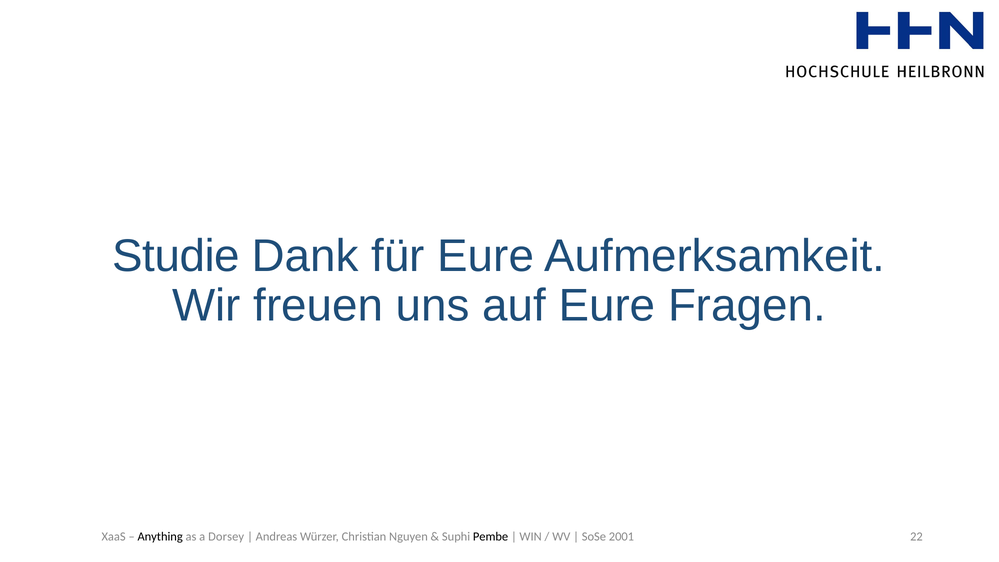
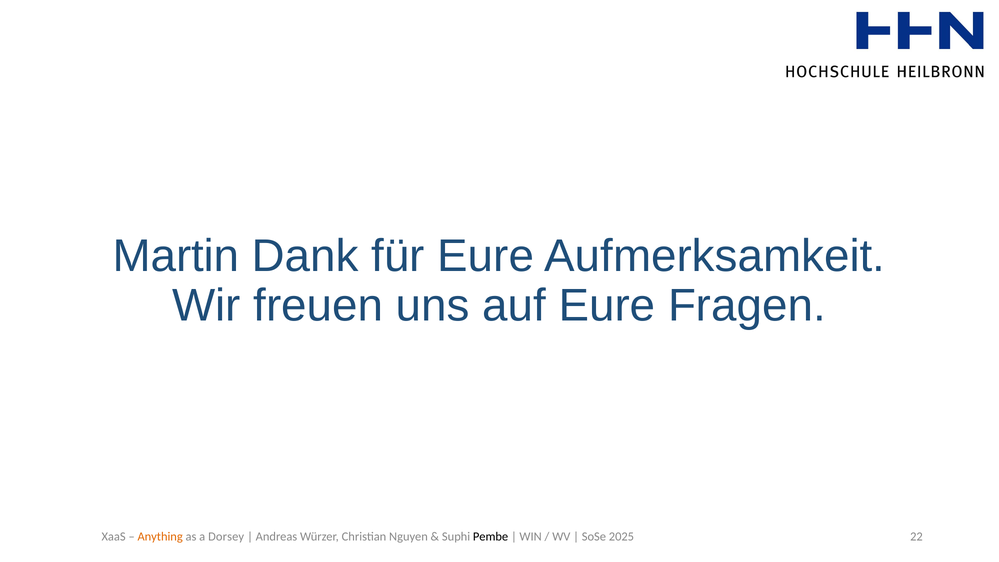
Studie: Studie -> Martin (176, 256)
Anything colour: black -> orange (160, 537)
2001: 2001 -> 2025 (621, 537)
